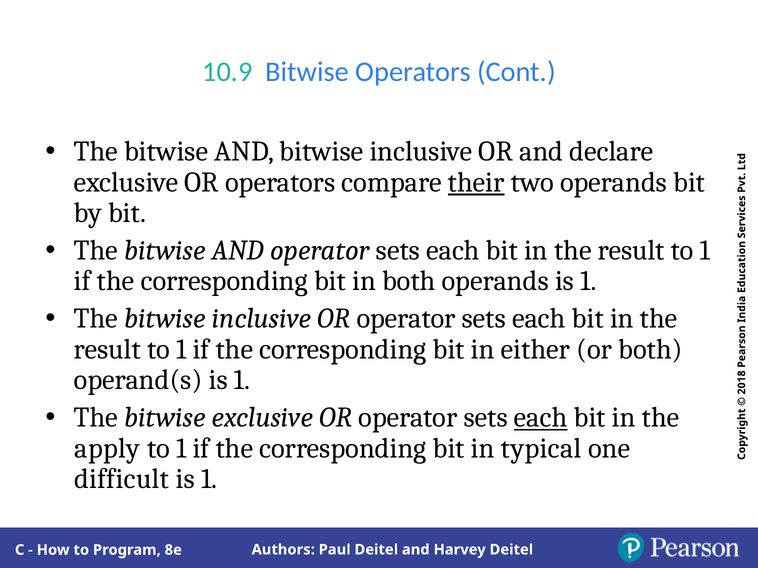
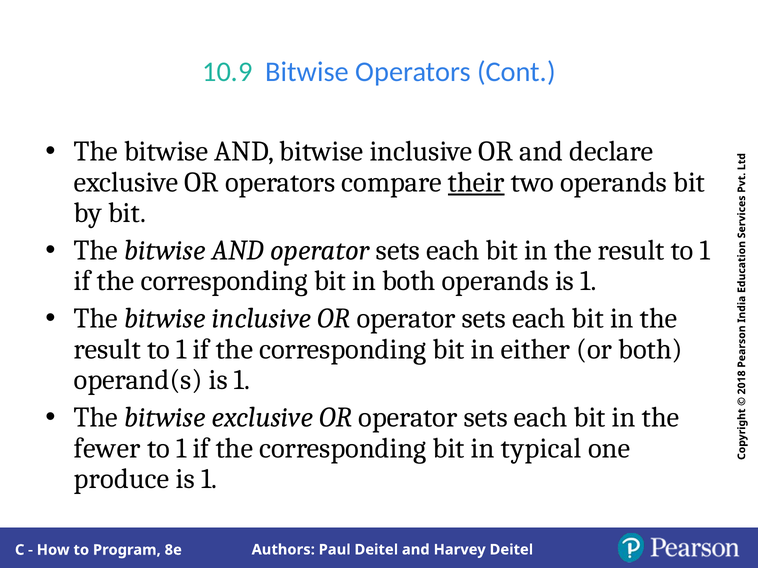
each underline: present -> none (541, 418)
apply: apply -> fewer (107, 449)
difficult: difficult -> produce (122, 479)
